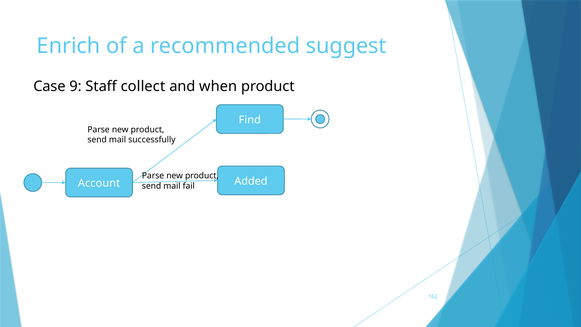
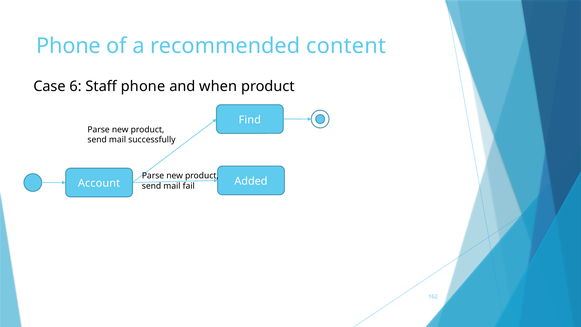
Enrich: Enrich -> Phone (69, 46)
suggest: suggest -> content (346, 46)
9: 9 -> 6 (76, 86)
Staff collect: collect -> phone (143, 86)
